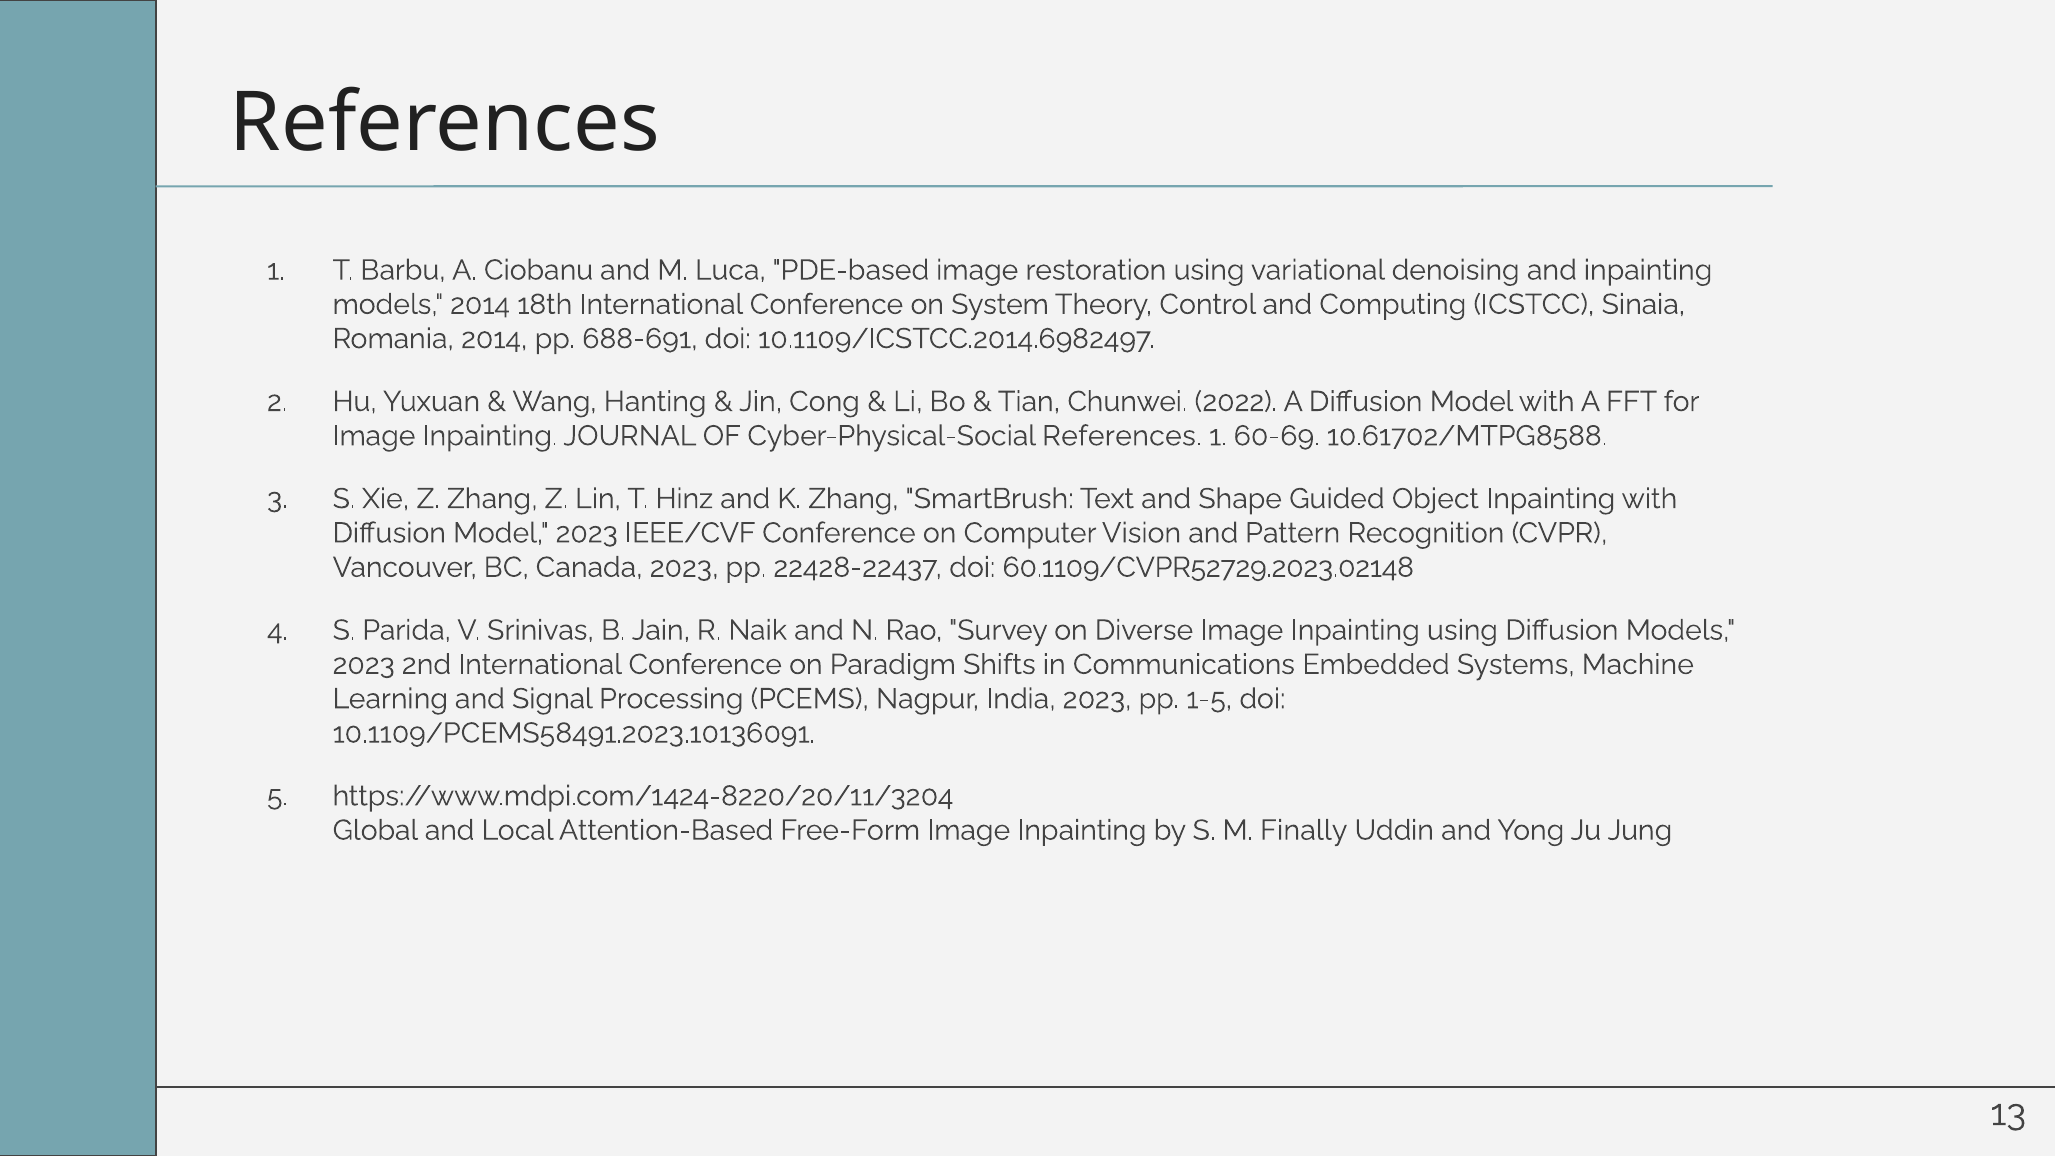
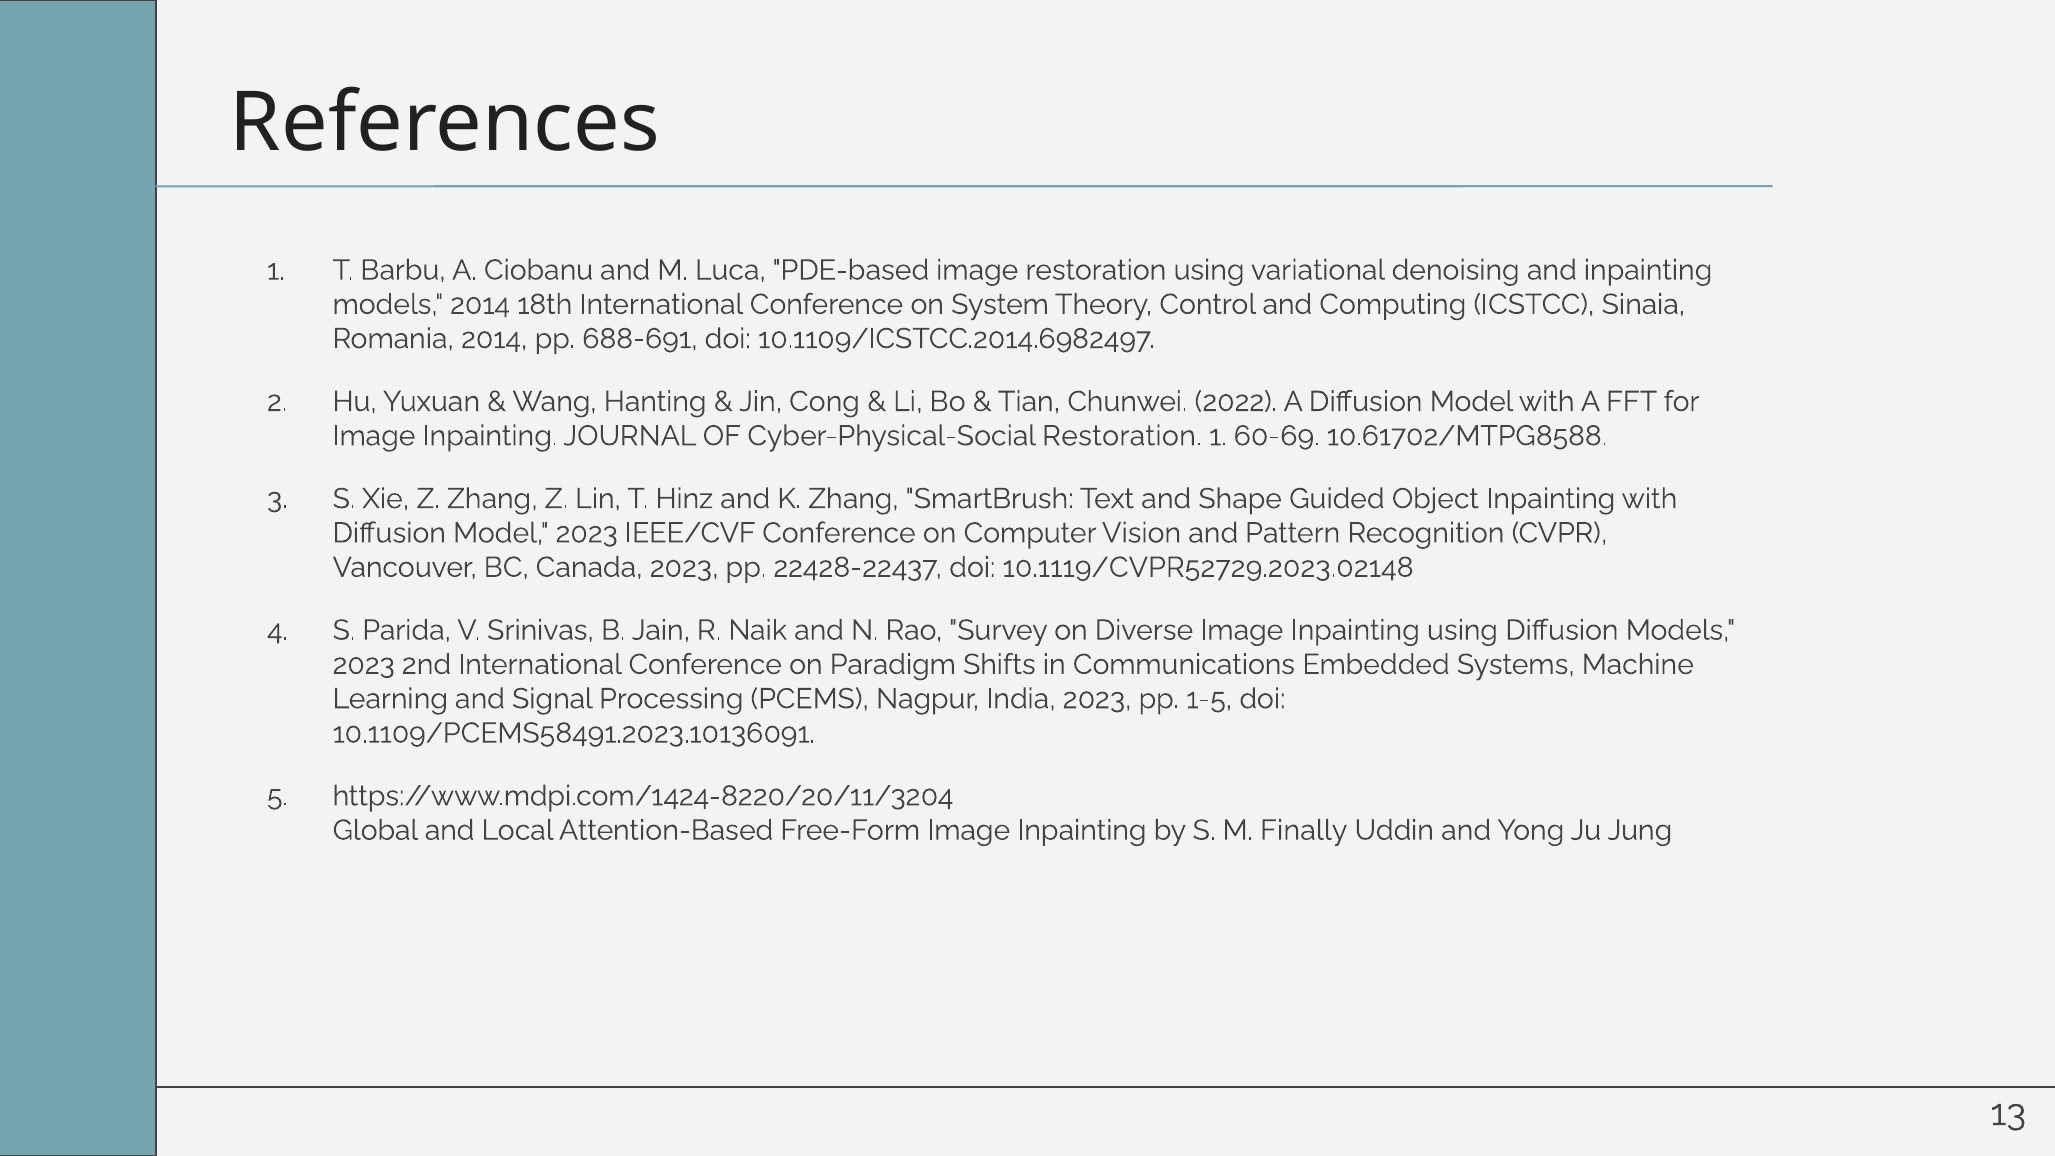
Cyber-Physical-Social References: References -> Restoration (1122, 436)
60.1109/CVPR52729.2023.02148: 60.1109/CVPR52729.2023.02148 -> 10.1119/CVPR52729.2023.02148 (1208, 567)
